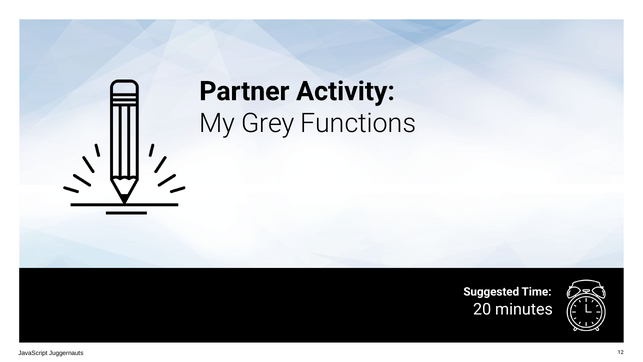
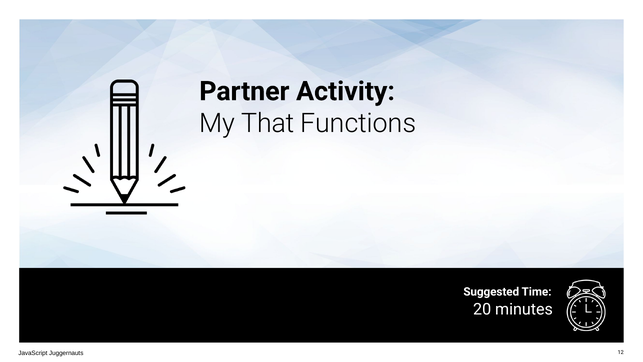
Grey: Grey -> That (268, 123)
